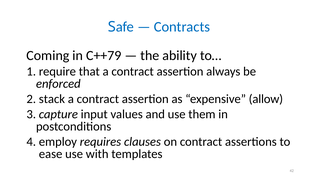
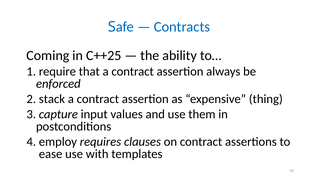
C++79: C++79 -> C++25 (104, 56)
allow: allow -> thing (266, 99)
